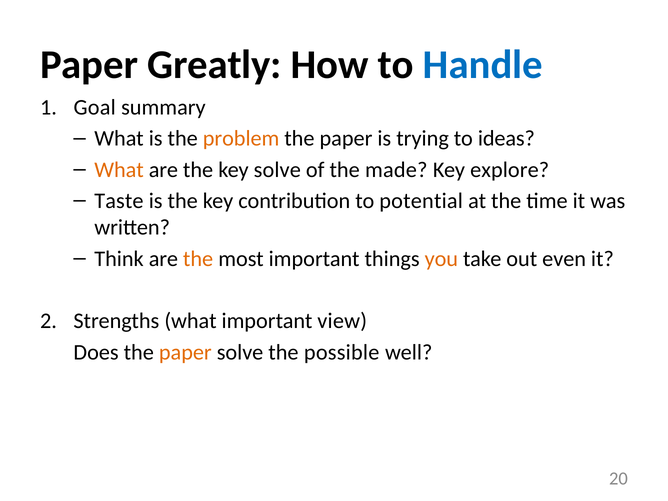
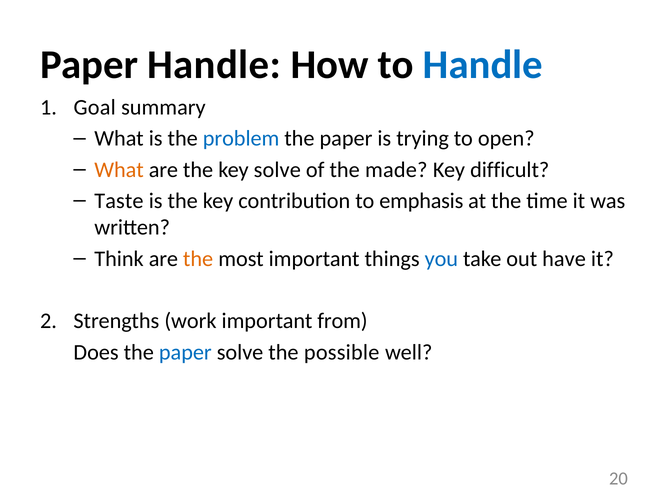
Paper Greatly: Greatly -> Handle (214, 65)
problem colour: orange -> blue (241, 139)
ideas: ideas -> open (506, 139)
explore: explore -> difficult (510, 170)
potential: potential -> emphasis (421, 201)
you colour: orange -> blue (441, 259)
even: even -> have (564, 259)
Strengths what: what -> work (190, 321)
view: view -> from (342, 321)
paper colour: orange -> blue (185, 352)
